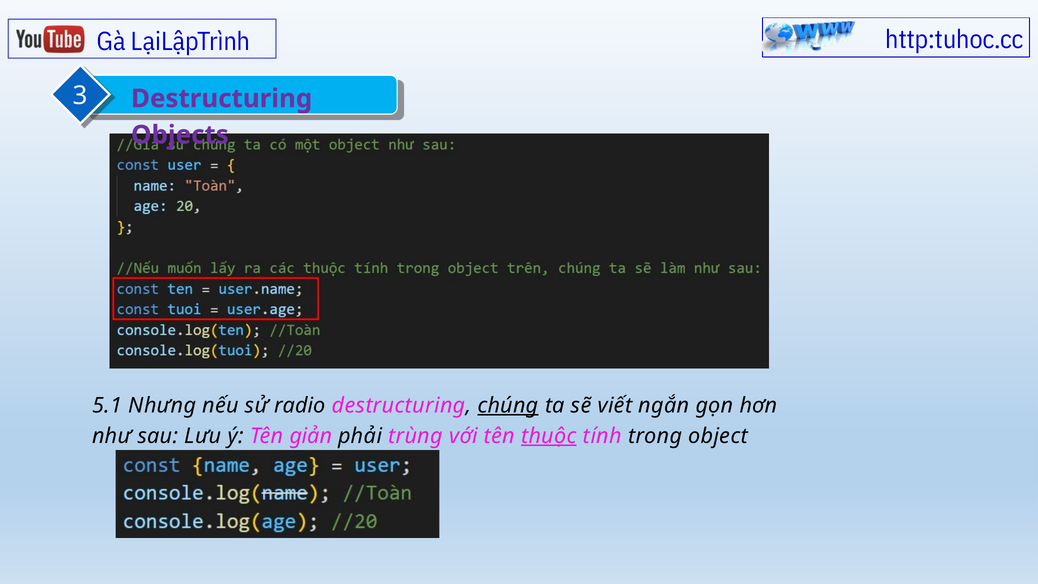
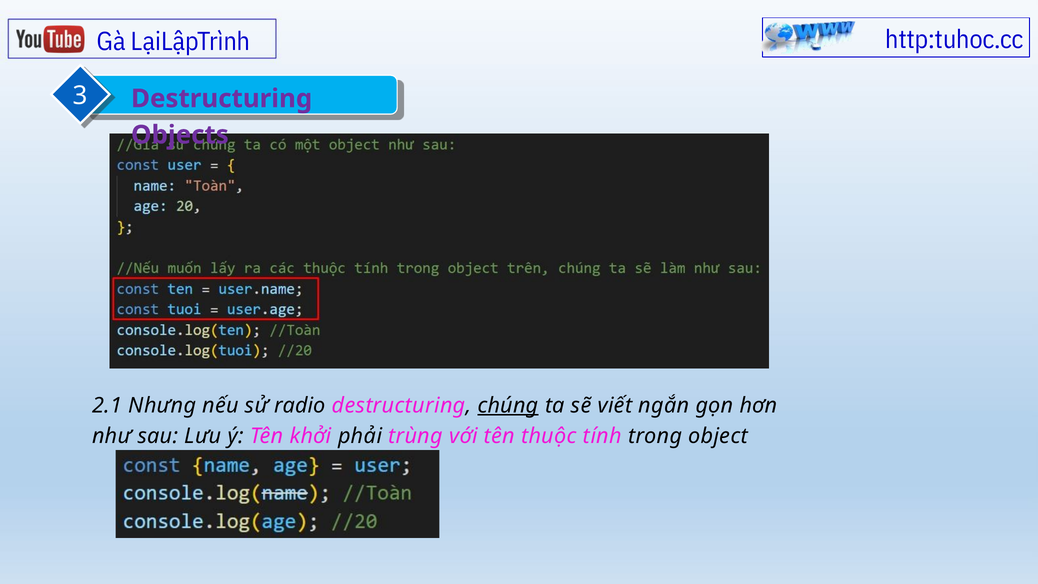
5.1: 5.1 -> 2.1 (107, 405)
giản: giản -> khởi (311, 436)
thuộc underline: present -> none (549, 436)
